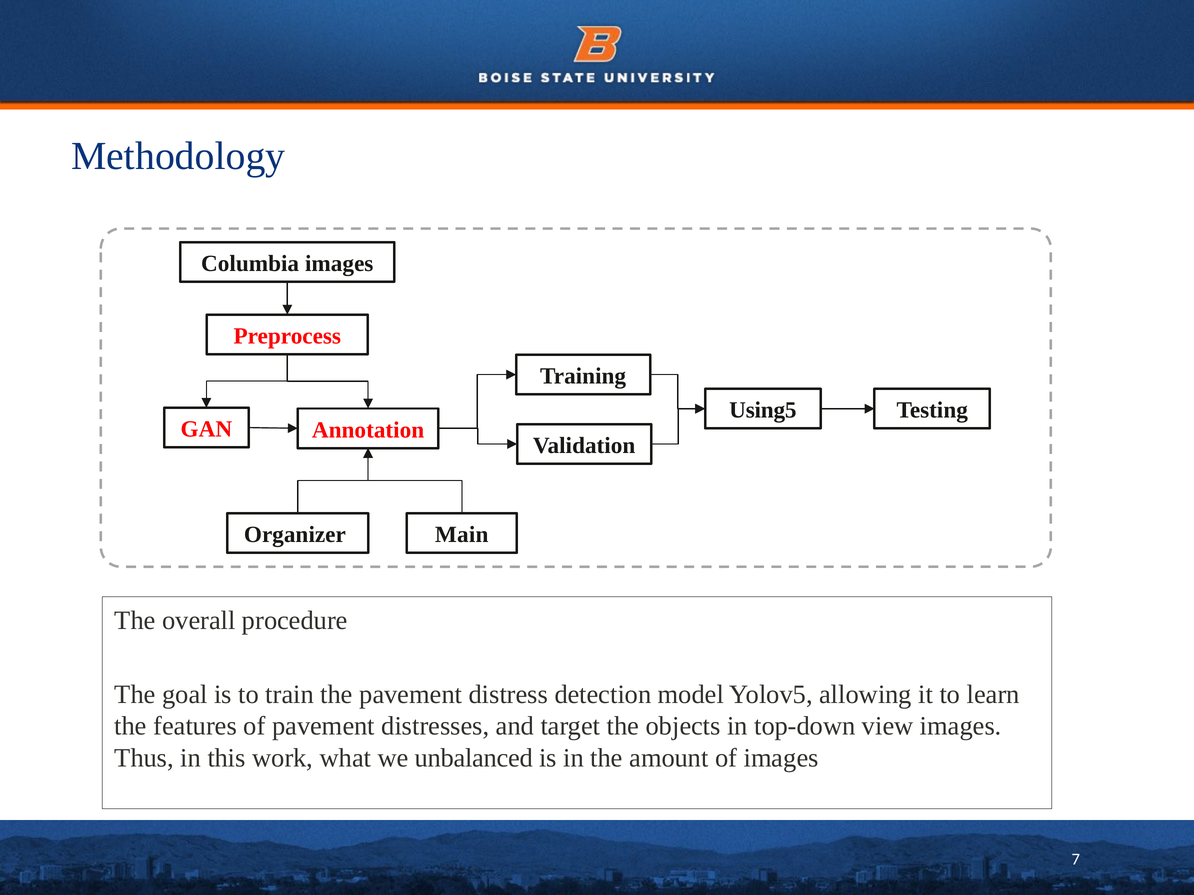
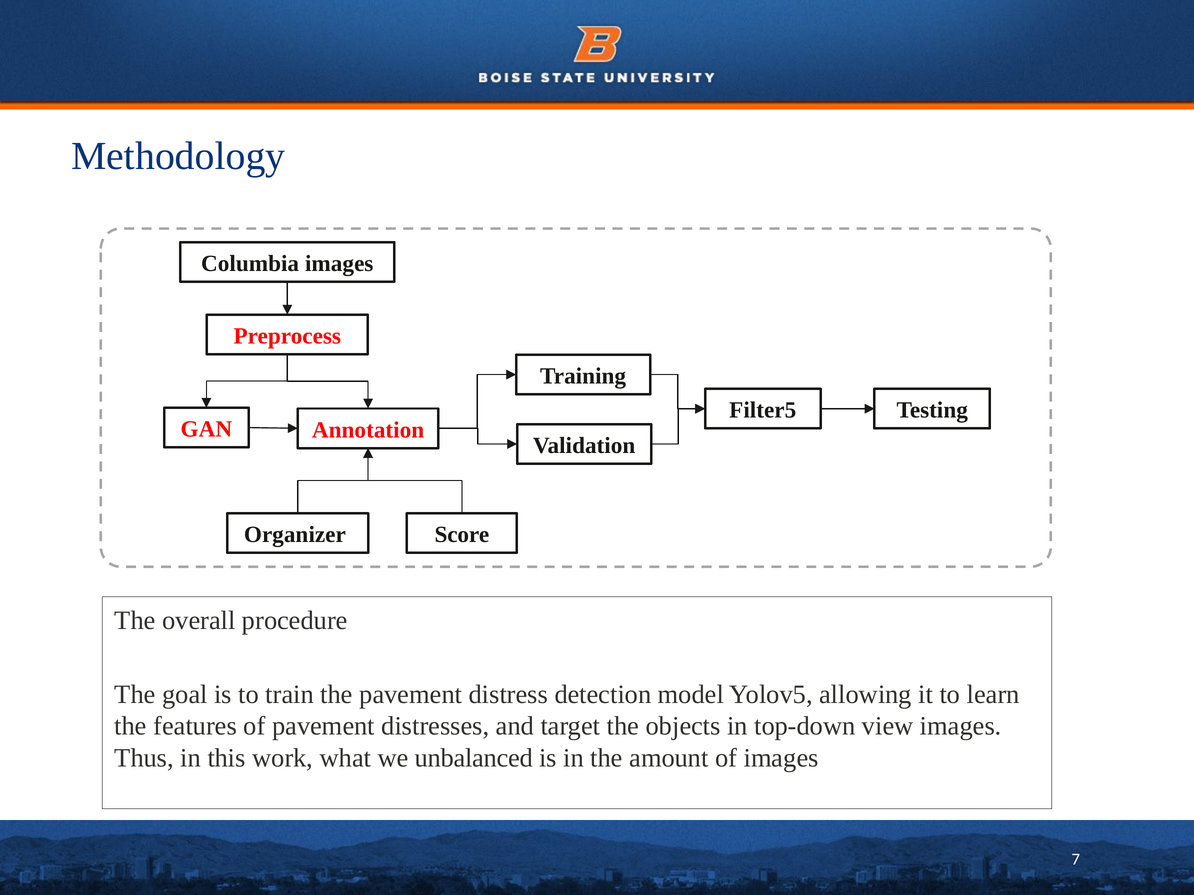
Using5: Using5 -> Filter5 (763, 411)
Main: Main -> Score (462, 535)
